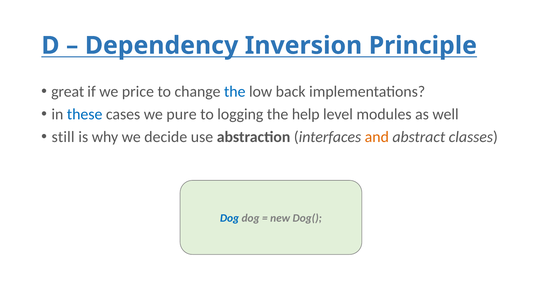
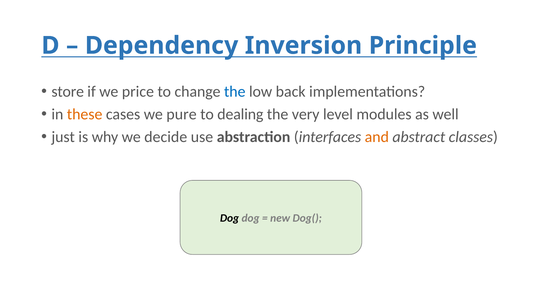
great: great -> store (68, 92)
these colour: blue -> orange (85, 114)
logging: logging -> dealing (240, 114)
help: help -> very (306, 114)
still: still -> just (63, 137)
Dog colour: blue -> black (230, 218)
